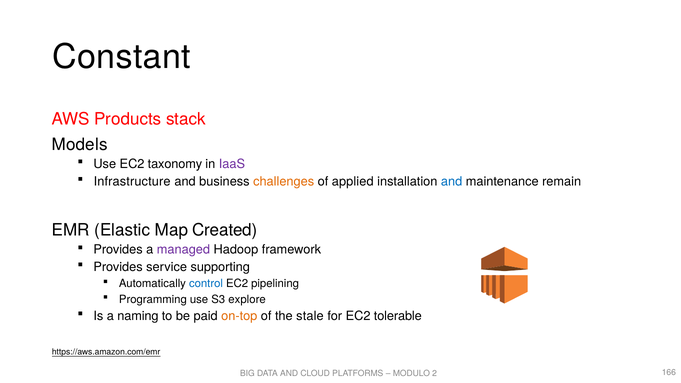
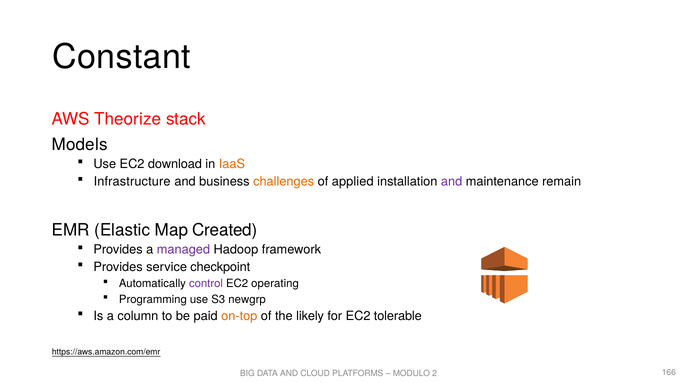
Products: Products -> Theorize (128, 119)
taxonomy: taxonomy -> download (175, 164)
IaaS colour: purple -> orange (232, 164)
and colour: blue -> purple (452, 182)
supporting: supporting -> checkpoint (220, 267)
control colour: blue -> purple (206, 284)
pipelining: pipelining -> operating (275, 284)
explore: explore -> newgrp (247, 299)
naming: naming -> column (138, 316)
stale: stale -> likely (310, 316)
